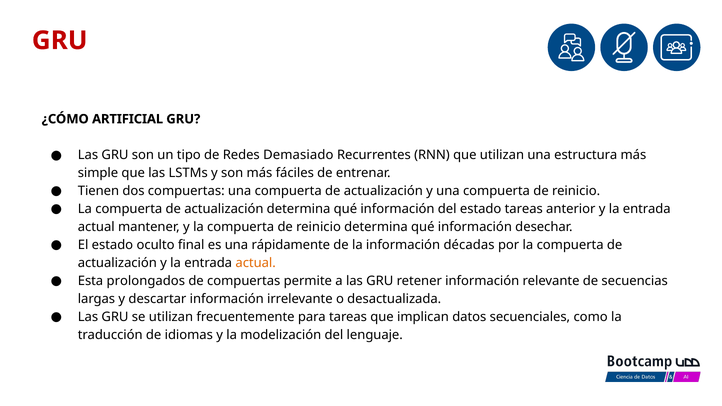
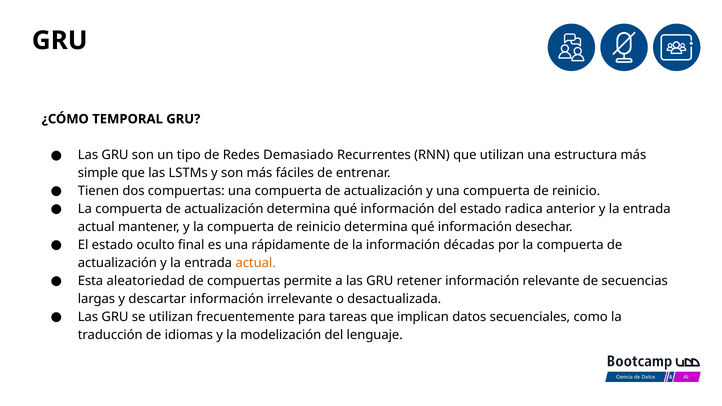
GRU colour: red -> black (60, 41)
ARTIFICIAL: ARTIFICIAL -> TEMPORAL (128, 119)
estado tareas: tareas -> radica (524, 209)
prolongados: prolongados -> aleatoriedad (146, 281)
